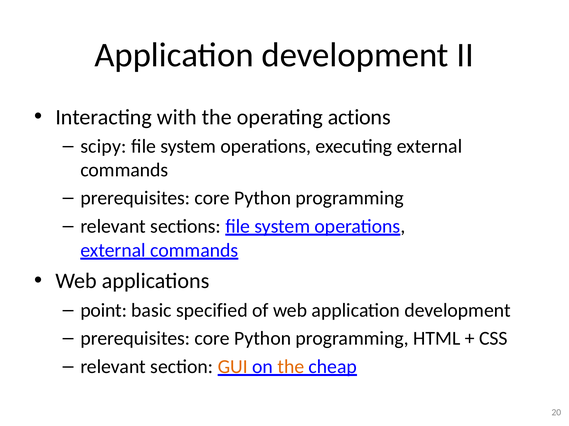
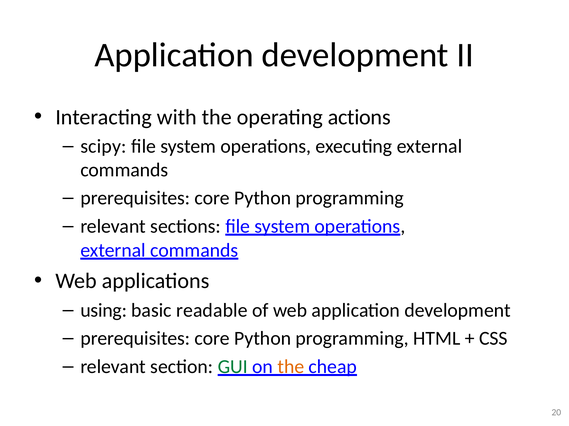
point: point -> using (104, 311)
specified: specified -> readable (212, 311)
GUI colour: orange -> green (233, 367)
